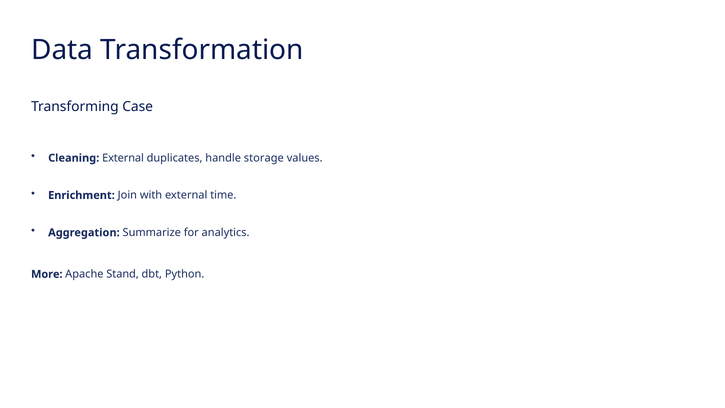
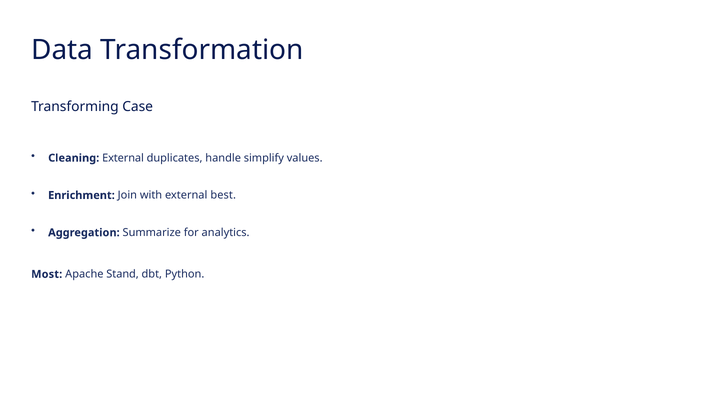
storage: storage -> simplify (264, 158)
time: time -> best (223, 195)
More: More -> Most (47, 274)
